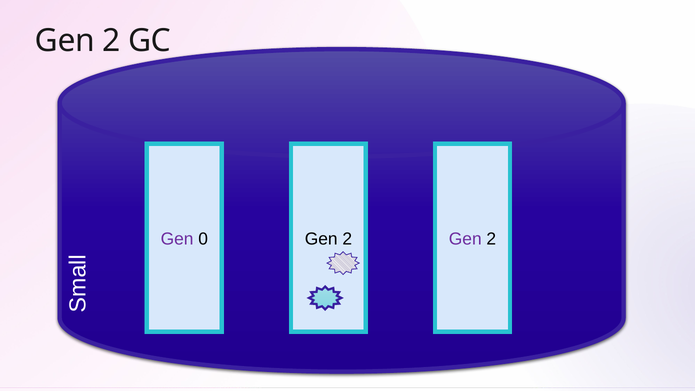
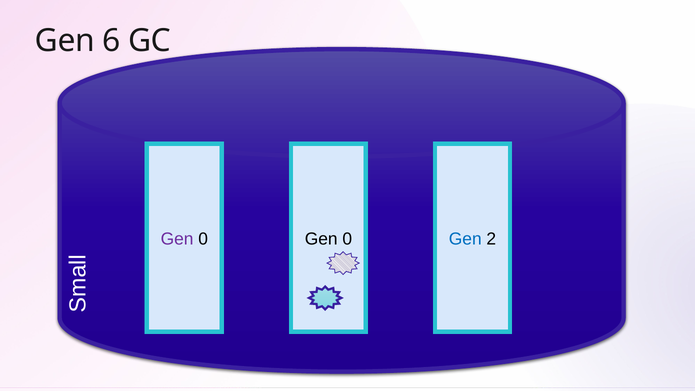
2: 2 -> 6 (112, 41)
2: 2 -> 0 (347, 239)
Gen colour: purple -> blue (465, 239)
